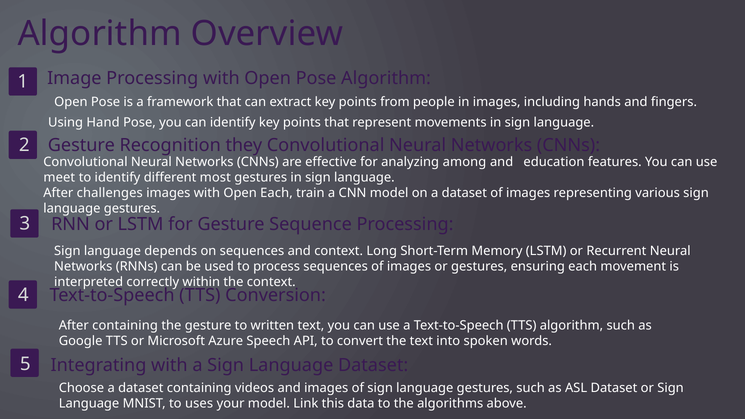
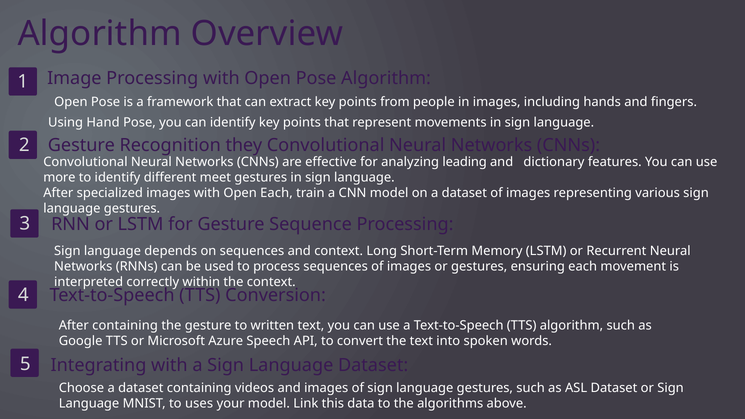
among: among -> leading (465, 162)
education: education -> dictionary (554, 162)
meet: meet -> more (59, 177)
most: most -> meet (215, 177)
challenges: challenges -> specialized (110, 193)
